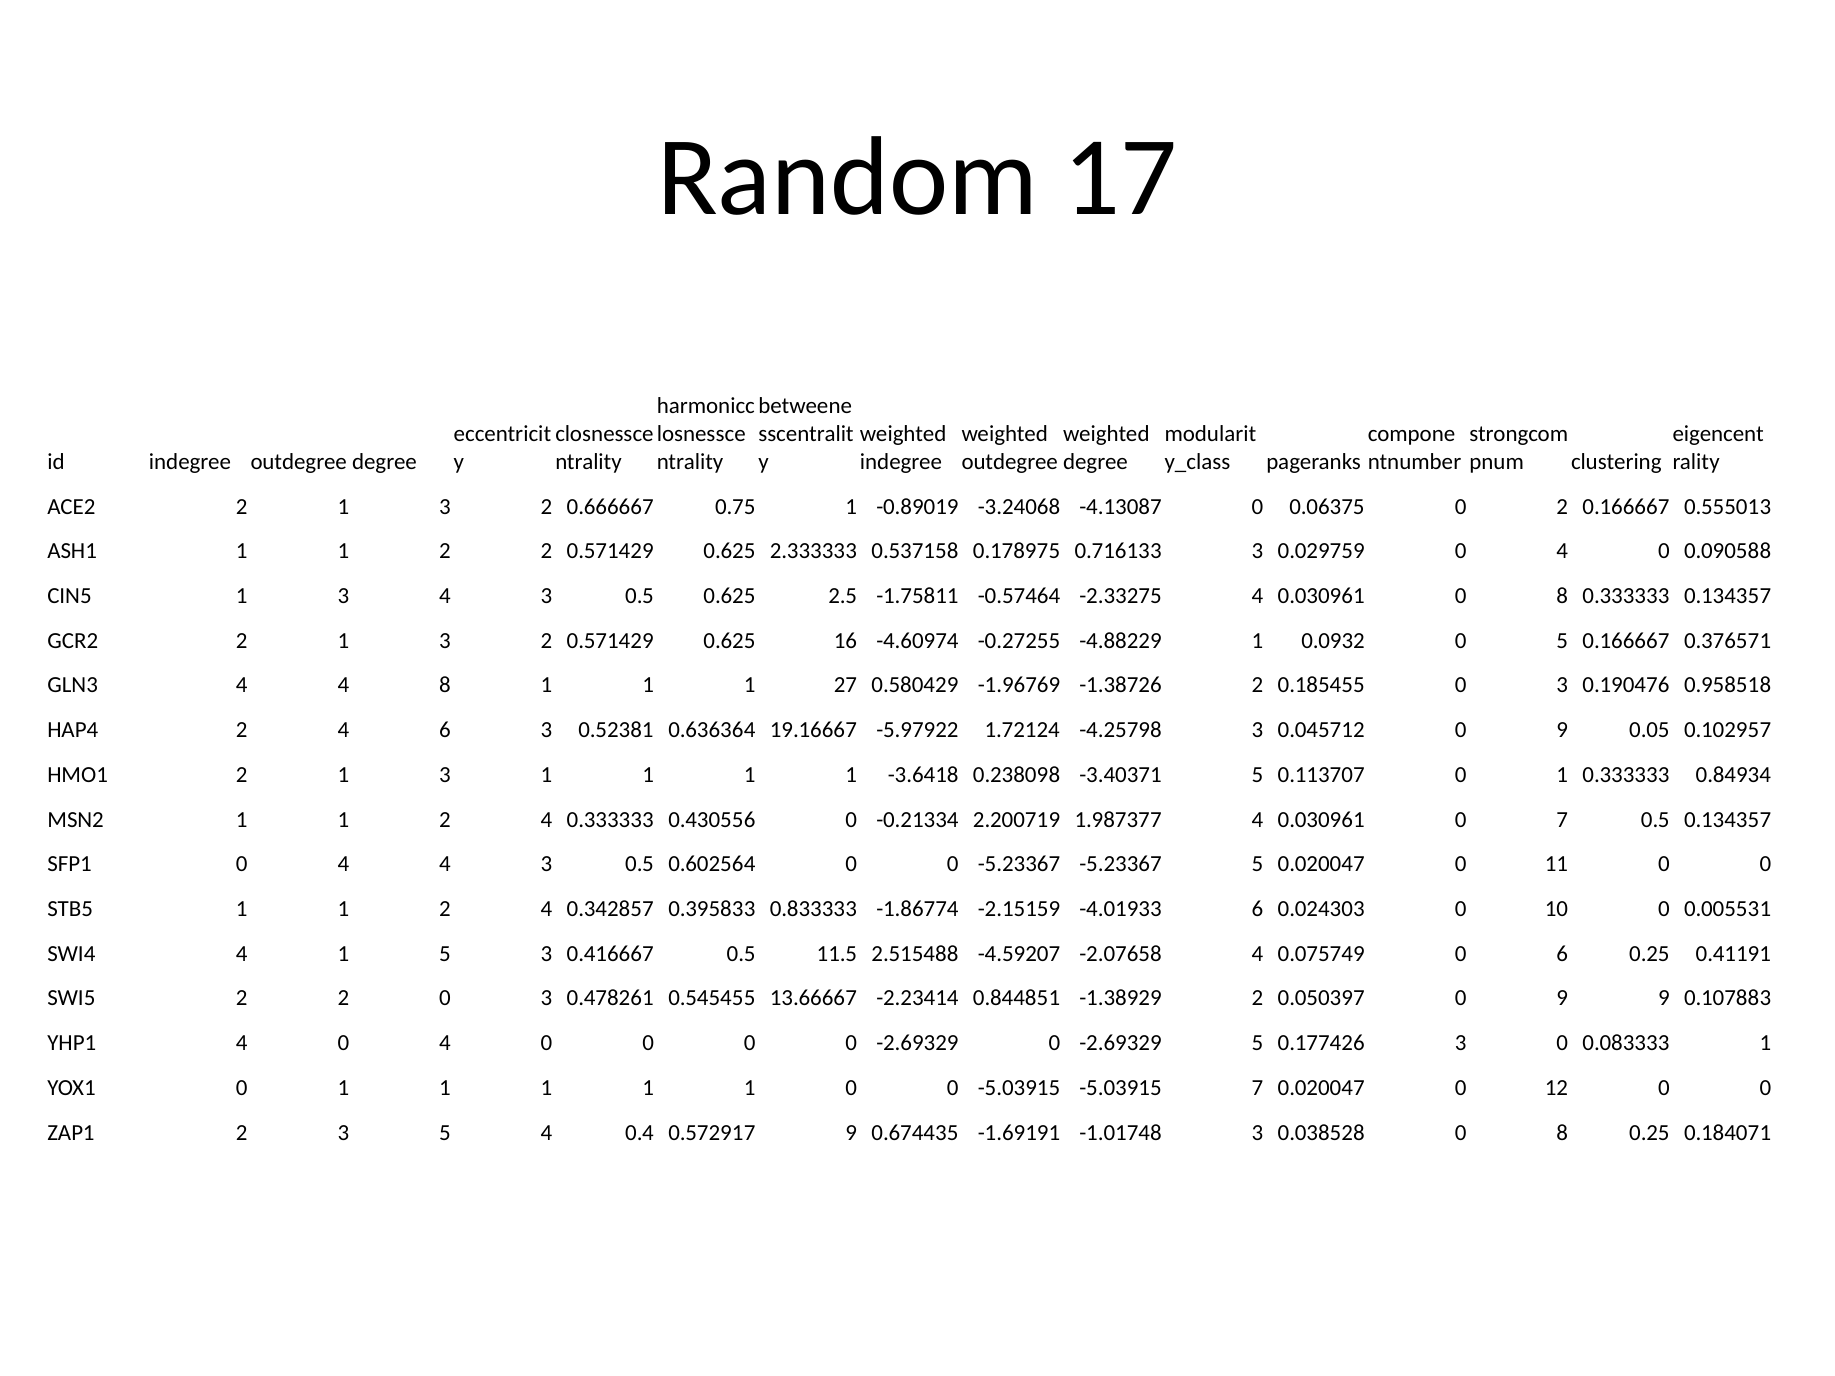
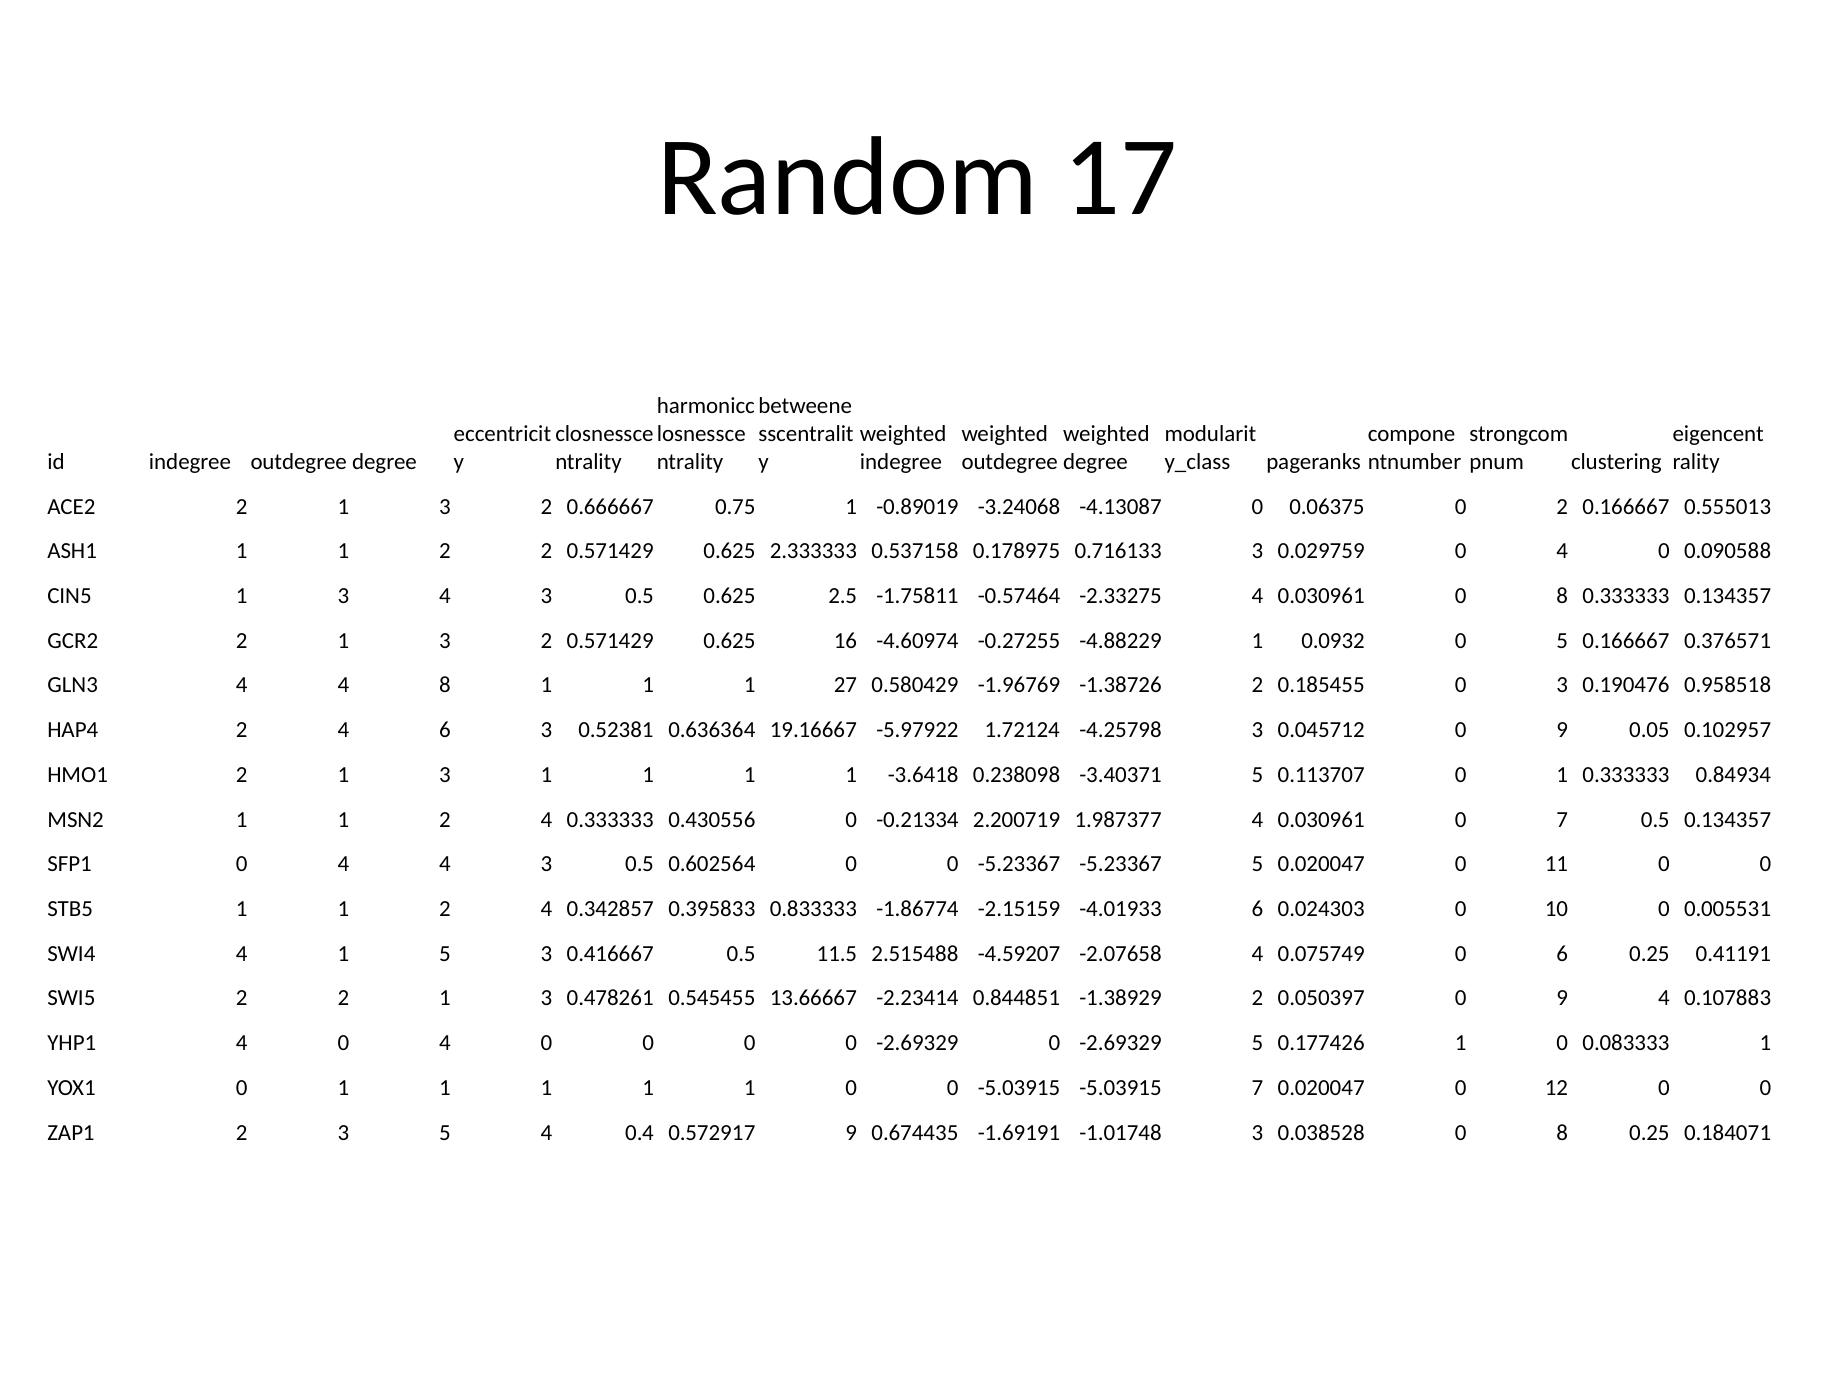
2 2 0: 0 -> 1 (445, 998)
9 9: 9 -> 4 (1664, 998)
0.177426 3: 3 -> 1 (1461, 1043)
